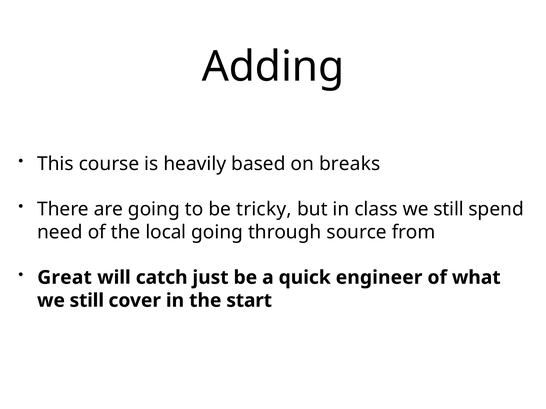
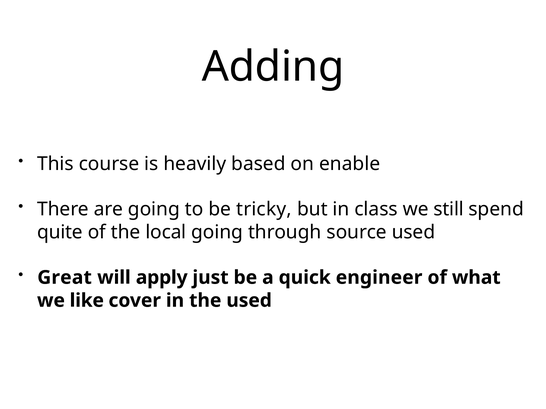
breaks: breaks -> enable (350, 164)
need: need -> quite (60, 232)
source from: from -> used (413, 232)
catch: catch -> apply (162, 278)
still: still -> like (87, 301)
the start: start -> used (249, 301)
